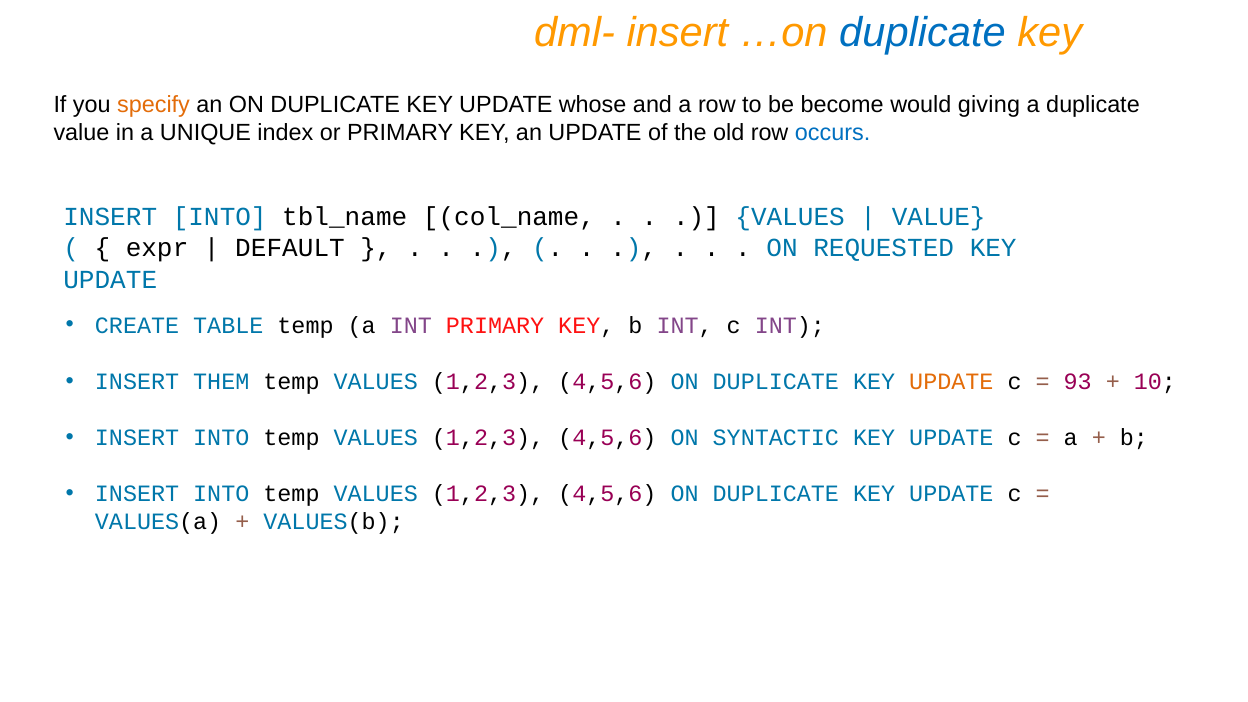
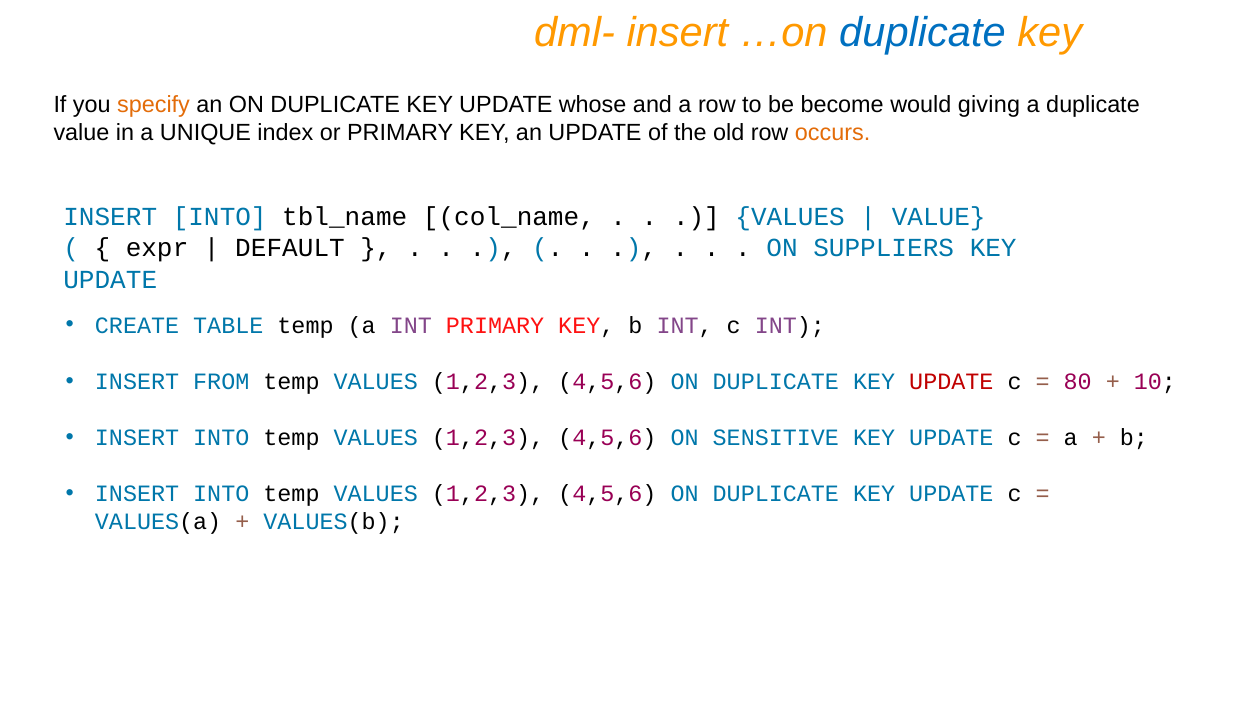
occurs colour: blue -> orange (833, 133)
REQUESTED: REQUESTED -> SUPPLIERS (884, 248)
THEM: THEM -> FROM (221, 382)
UPDATE colour: orange -> red (951, 382)
93: 93 -> 80 (1078, 382)
SYNTACTIC: SYNTACTIC -> SENSITIVE (776, 438)
